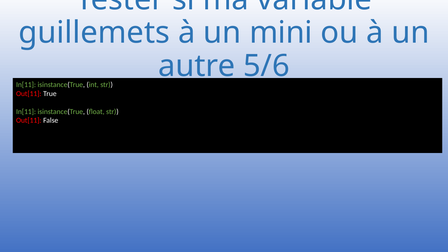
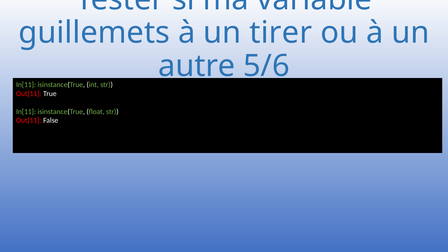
mini: mini -> tirer (281, 33)
